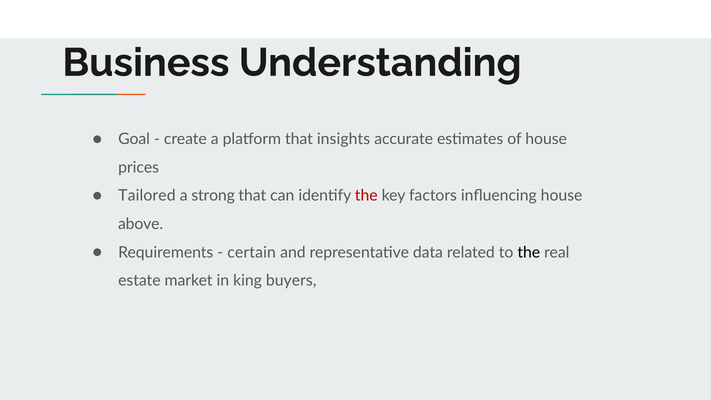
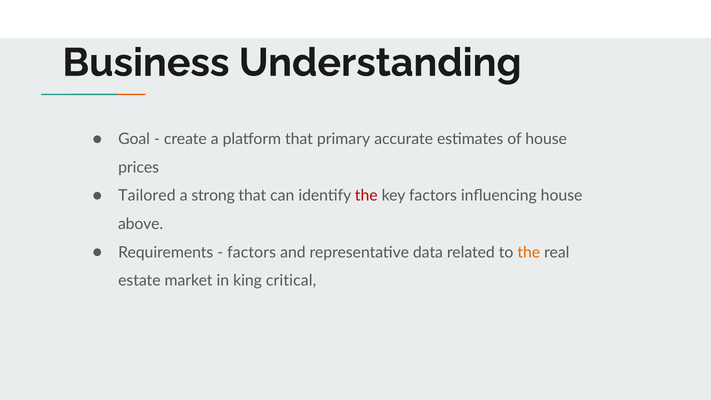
insights: insights -> primary (344, 139)
certain: certain -> factors (252, 252)
the colour: black -> orange (529, 252)
buyers: buyers -> critical (291, 281)
